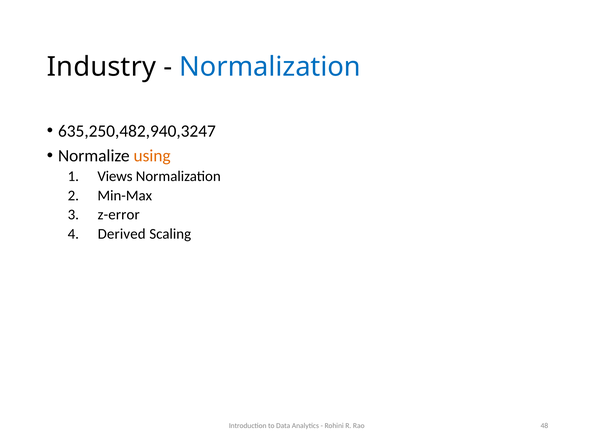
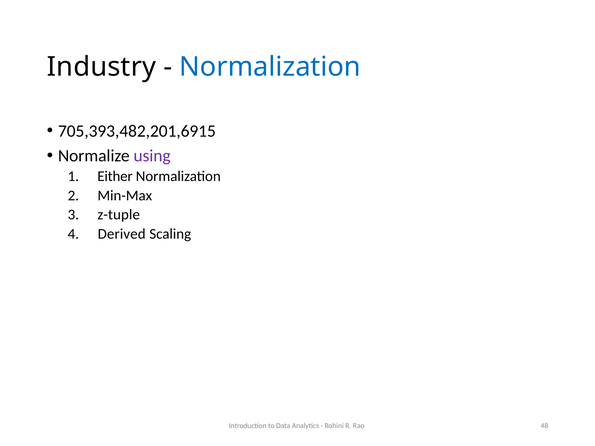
635,250,482,940,3247: 635,250,482,940,3247 -> 705,393,482,201,6915 (137, 131)
using colour: orange -> purple (152, 156)
Views: Views -> Either (115, 176)
z-error: z-error -> z-tuple (119, 215)
